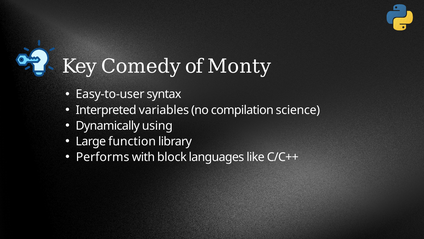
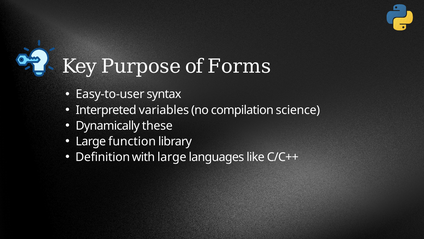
Comedy: Comedy -> Purpose (141, 66)
Monty: Monty -> Forms (239, 66)
using: using -> these (157, 126)
Performs: Performs -> Definition (103, 157)
with block: block -> large (172, 157)
